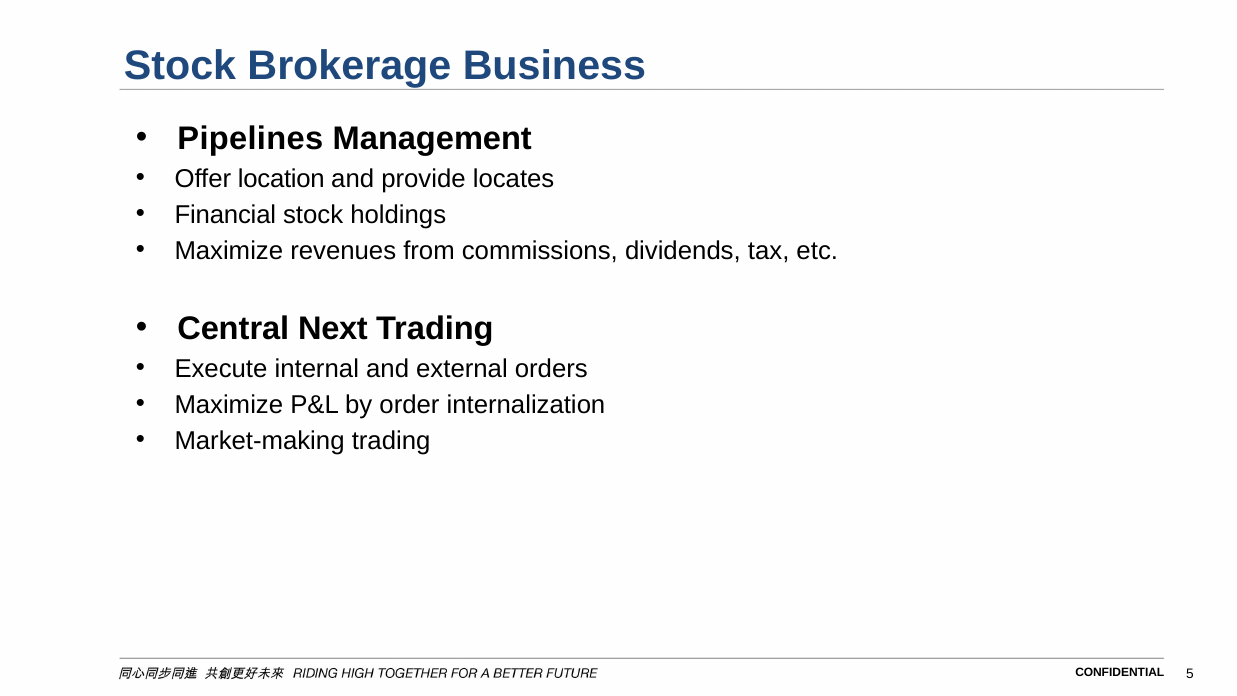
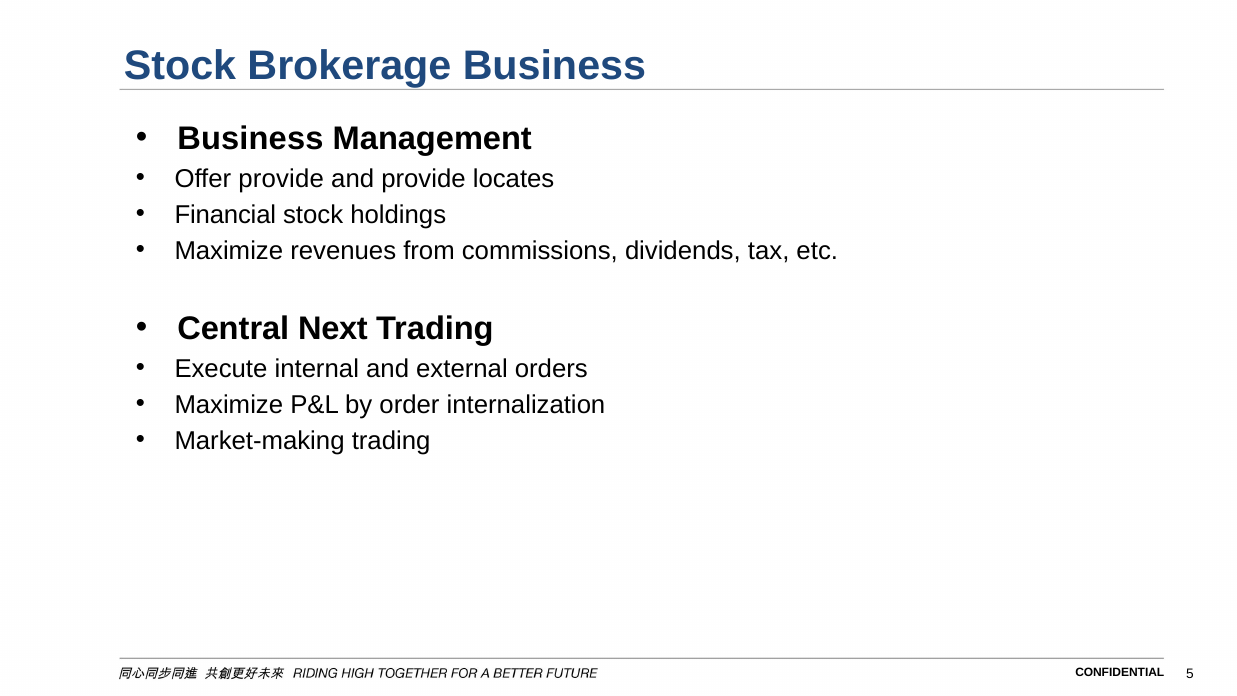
Pipelines: Pipelines -> Business (250, 139)
Offer location: location -> provide (281, 178)
